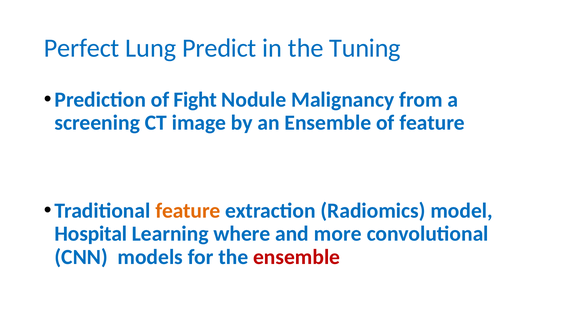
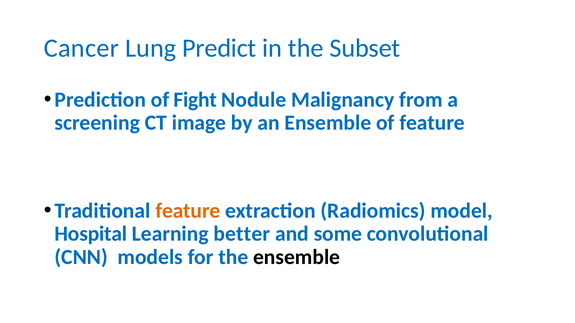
Perfect: Perfect -> Cancer (81, 48)
Tuning: Tuning -> Subset (365, 48)
where: where -> better (242, 234)
more: more -> some (338, 234)
ensemble colour: red -> black (297, 257)
